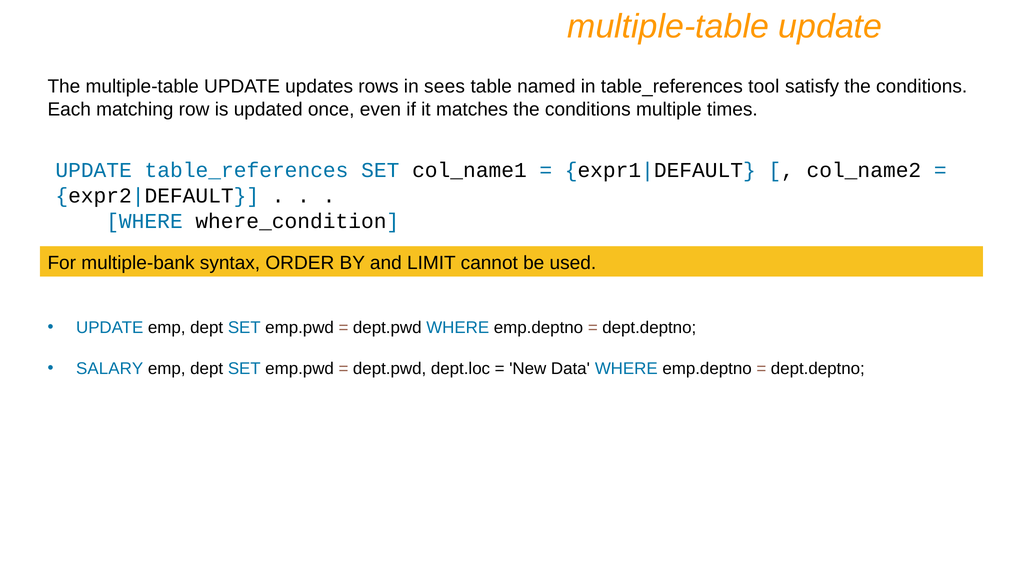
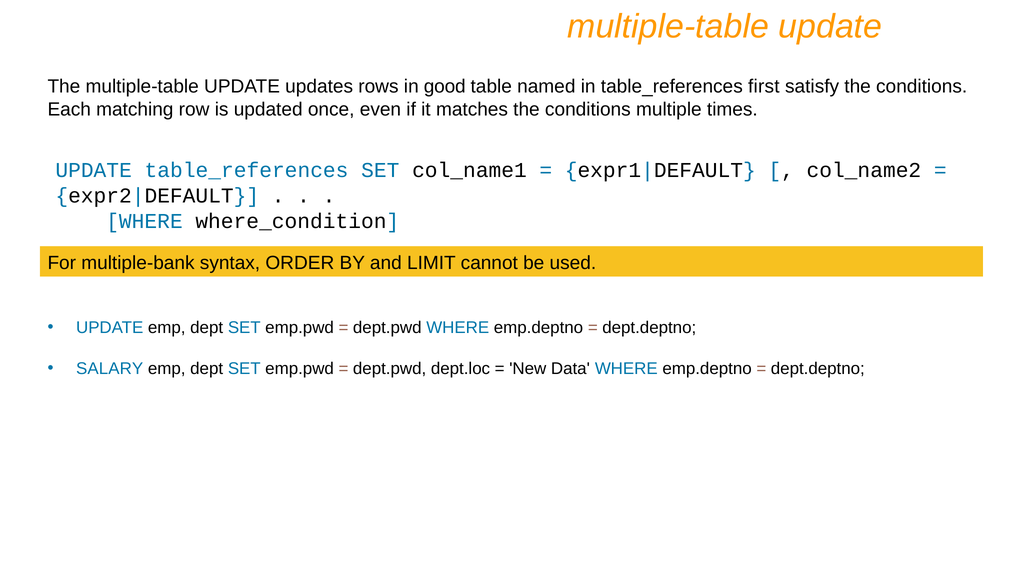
sees: sees -> good (445, 86)
tool: tool -> first (764, 86)
